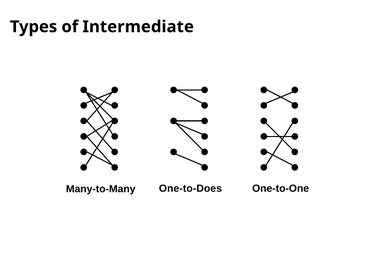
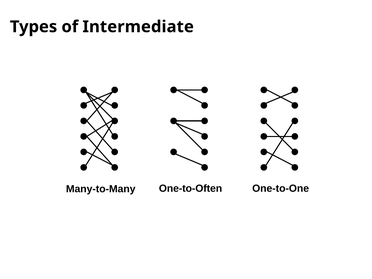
One-to-Does: One-to-Does -> One-to-Often (191, 189)
